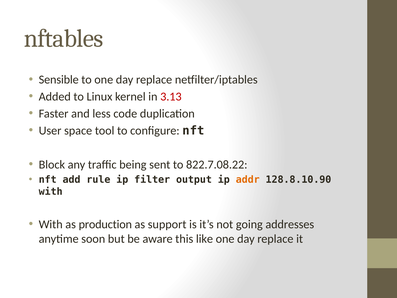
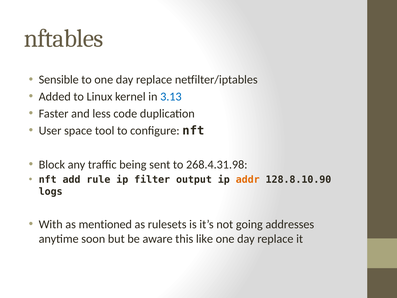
3.13 colour: red -> blue (171, 97)
822.7.08.22: 822.7.08.22 -> 268.4.31.98 (217, 164)
with: with -> logs (51, 191)
production: production -> mentioned (105, 224)
support: support -> rulesets (167, 224)
